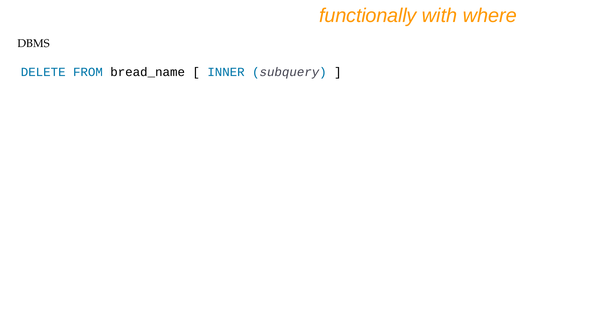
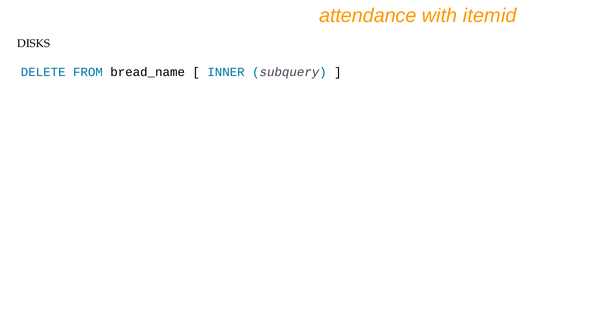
functionally: functionally -> attendance (368, 16)
where: where -> itemid (490, 16)
DBMS: DBMS -> DISKS (34, 44)
